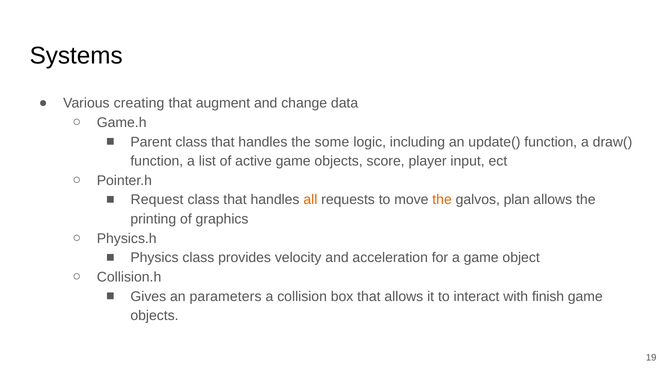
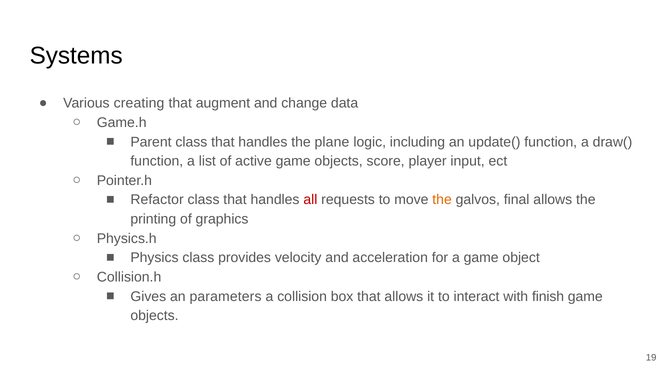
some: some -> plane (332, 142)
Request: Request -> Refactor (157, 200)
all colour: orange -> red (310, 200)
plan: plan -> final (517, 200)
